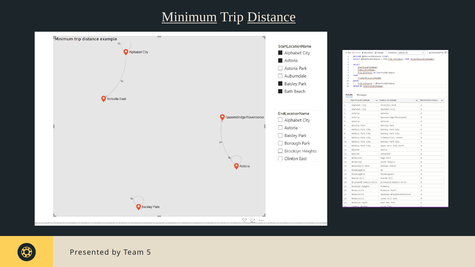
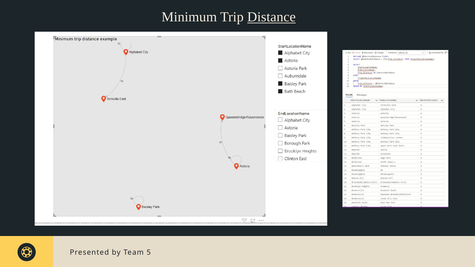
Minimum underline: present -> none (189, 17)
